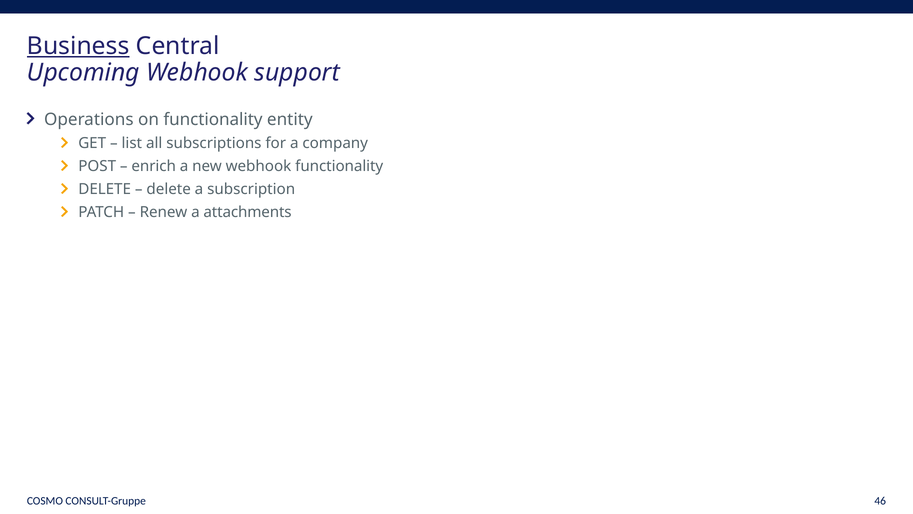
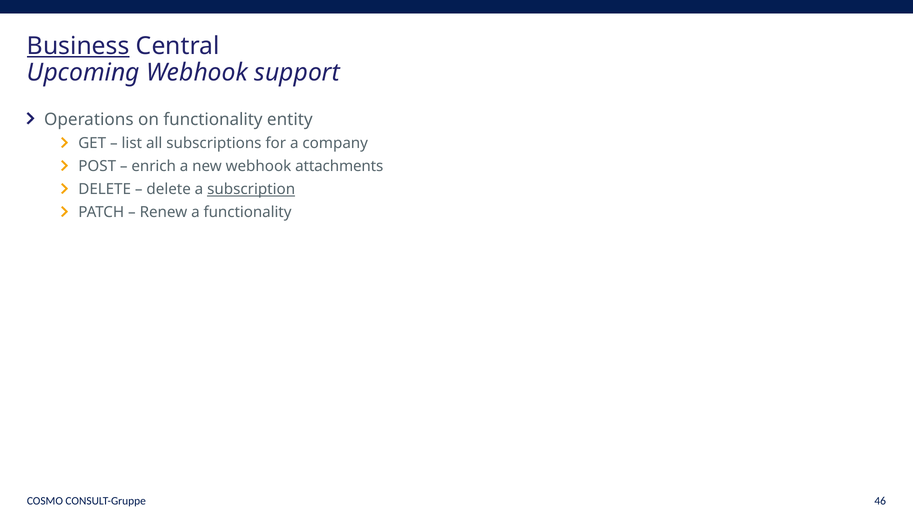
webhook functionality: functionality -> attachments (339, 166)
subscription underline: none -> present (251, 189)
a attachments: attachments -> functionality (248, 212)
